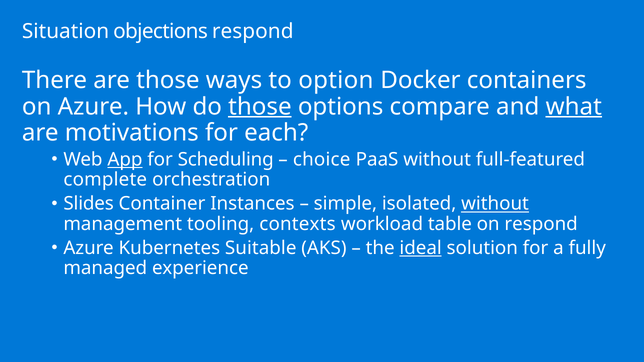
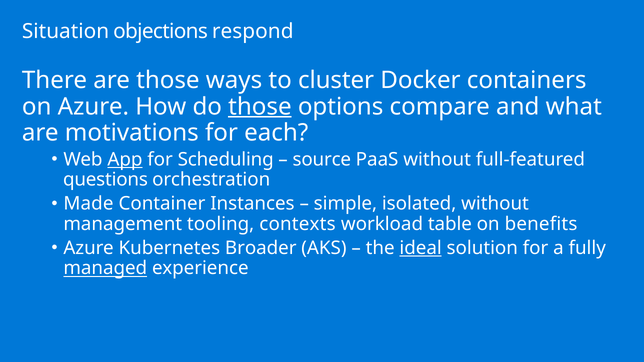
option: option -> cluster (336, 81)
what underline: present -> none (574, 107)
choice: choice -> source (322, 160)
complete: complete -> questions (105, 180)
Slides: Slides -> Made (88, 204)
without underline: present -> none (495, 204)
on respond: respond -> benefits (541, 224)
Suitable: Suitable -> Broader (261, 248)
managed underline: none -> present (105, 268)
